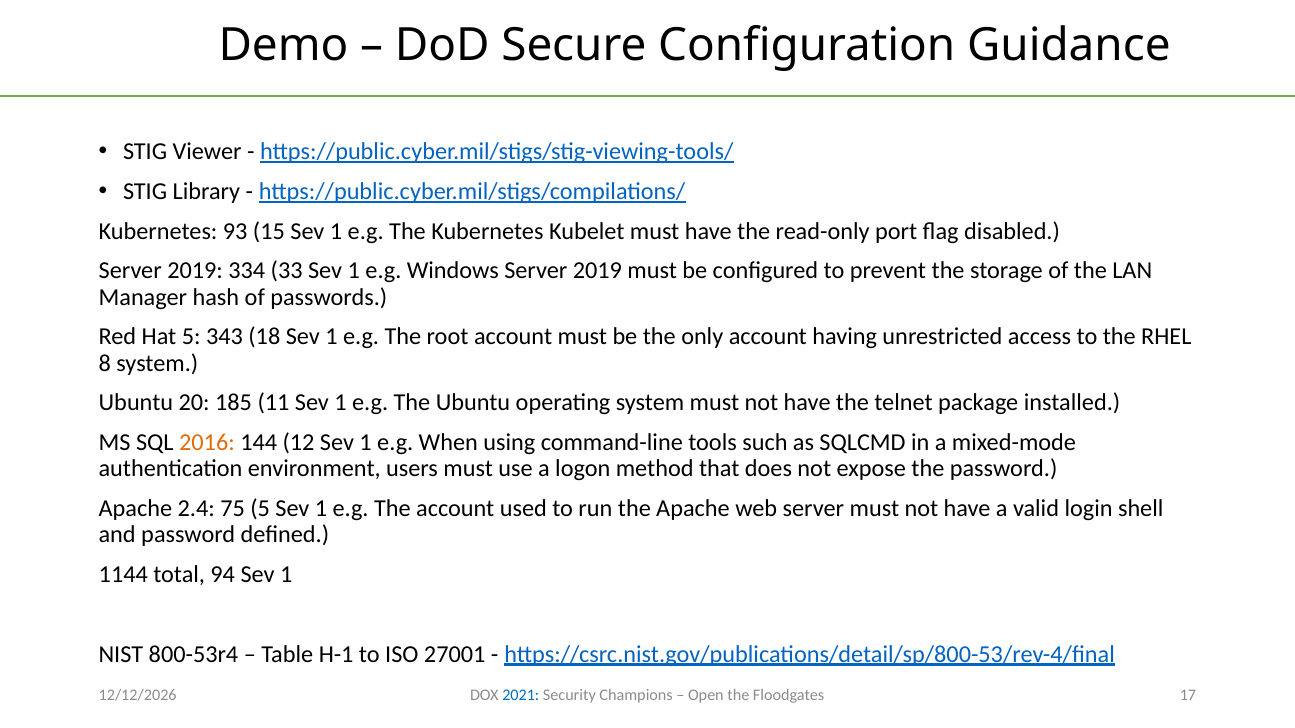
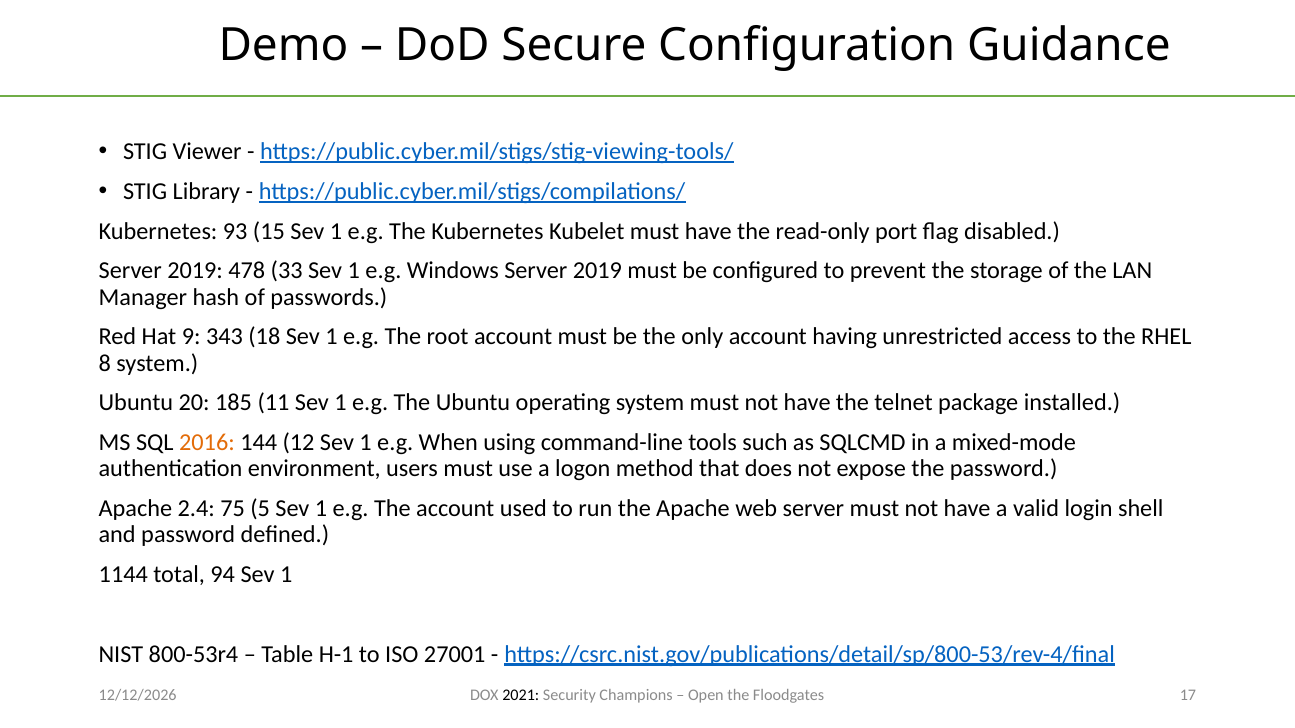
334: 334 -> 478 (247, 271)
Hat 5: 5 -> 9 (191, 337)
2021 colour: blue -> black (521, 695)
